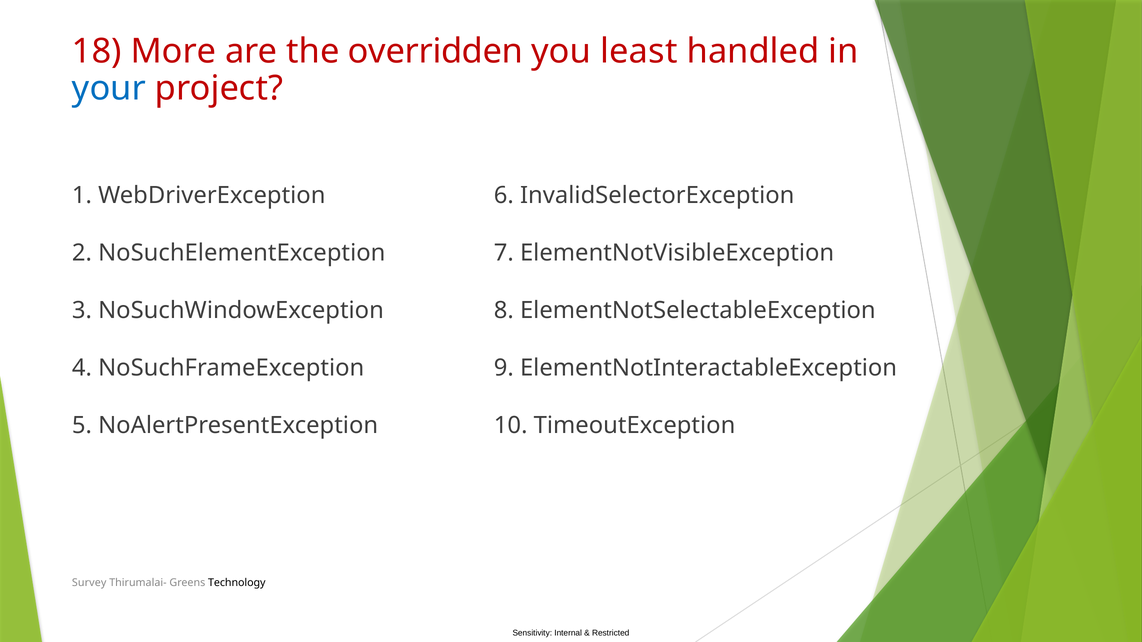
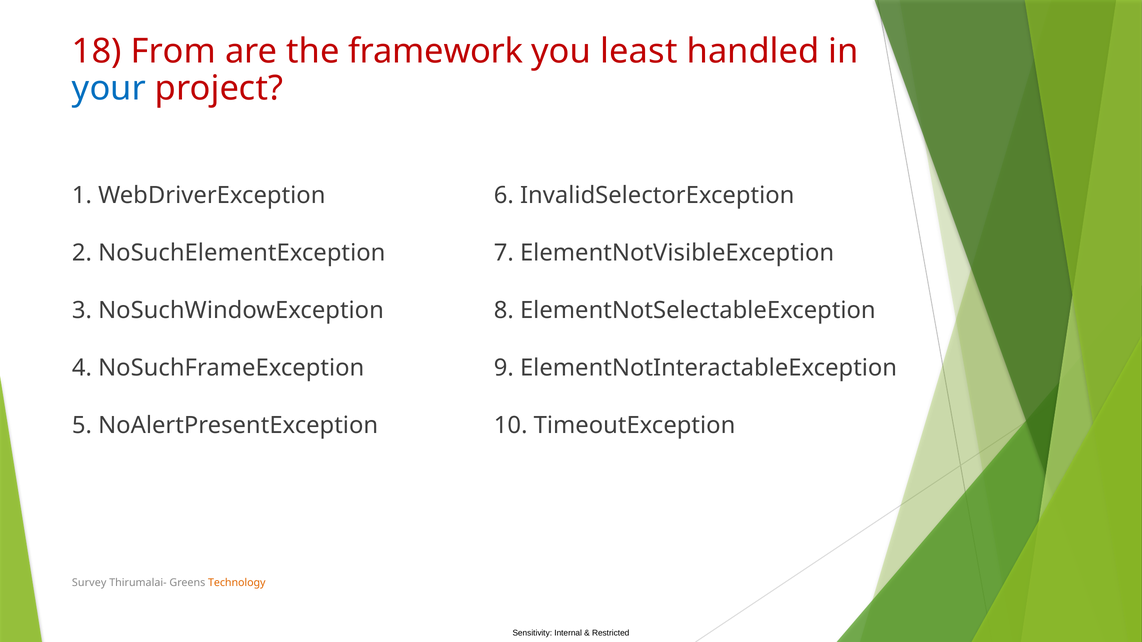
More: More -> From (173, 51)
overridden: overridden -> framework (436, 51)
Technology colour: black -> orange (237, 583)
